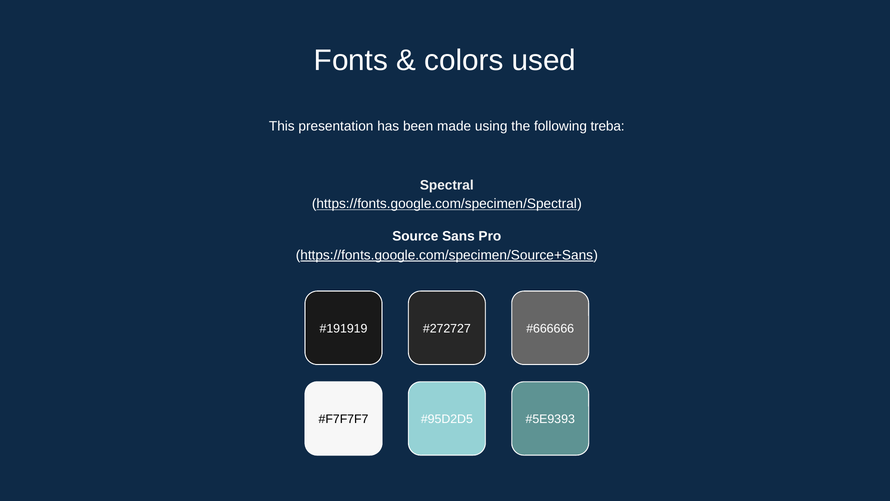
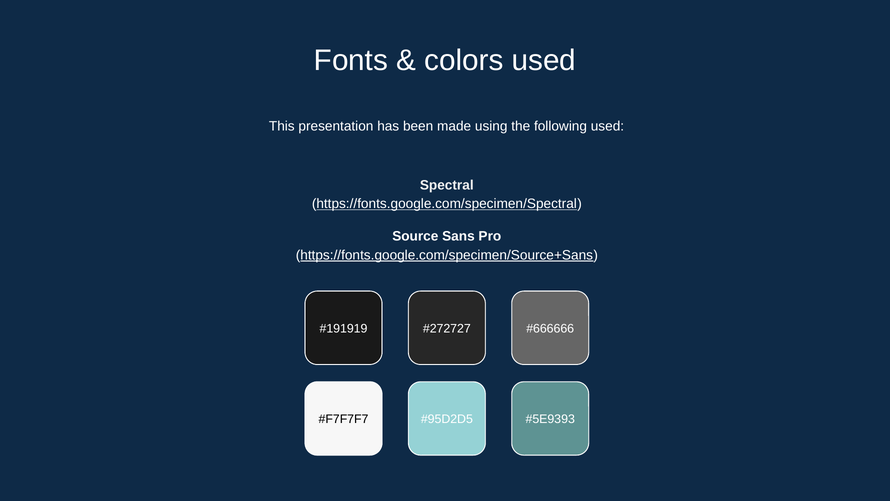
following treba: treba -> used (607, 126)
